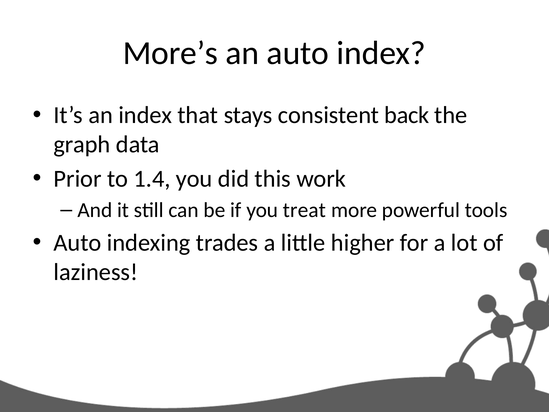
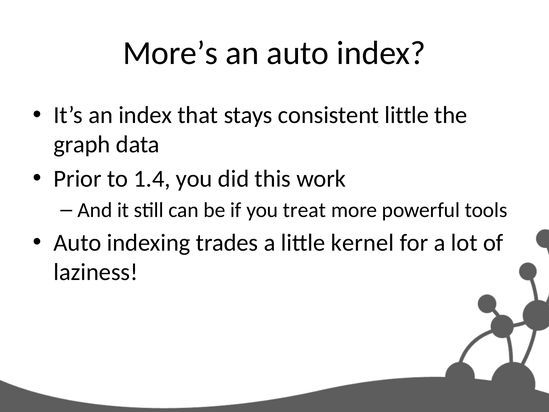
consistent back: back -> little (407, 115)
higher: higher -> kernel (363, 243)
